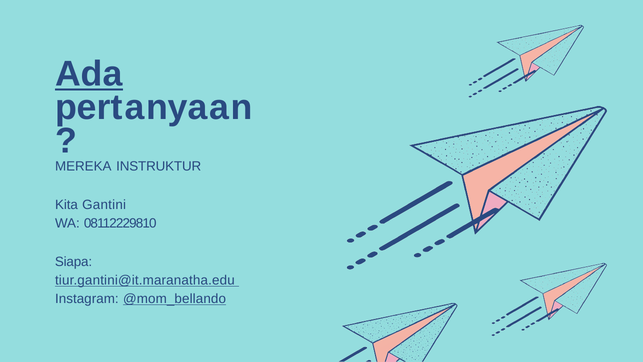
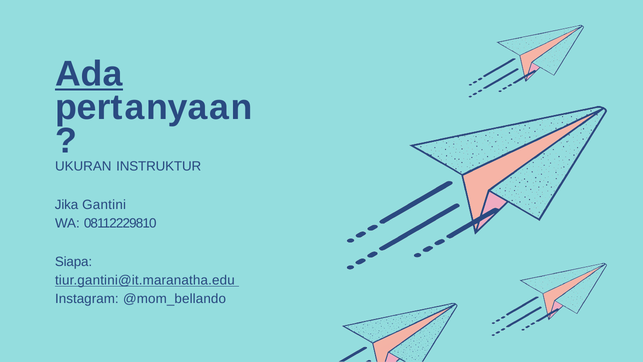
MEREKA: MEREKA -> UKURAN (83, 166)
Kita: Kita -> Jika (67, 204)
@mom_bellando underline: present -> none (175, 299)
